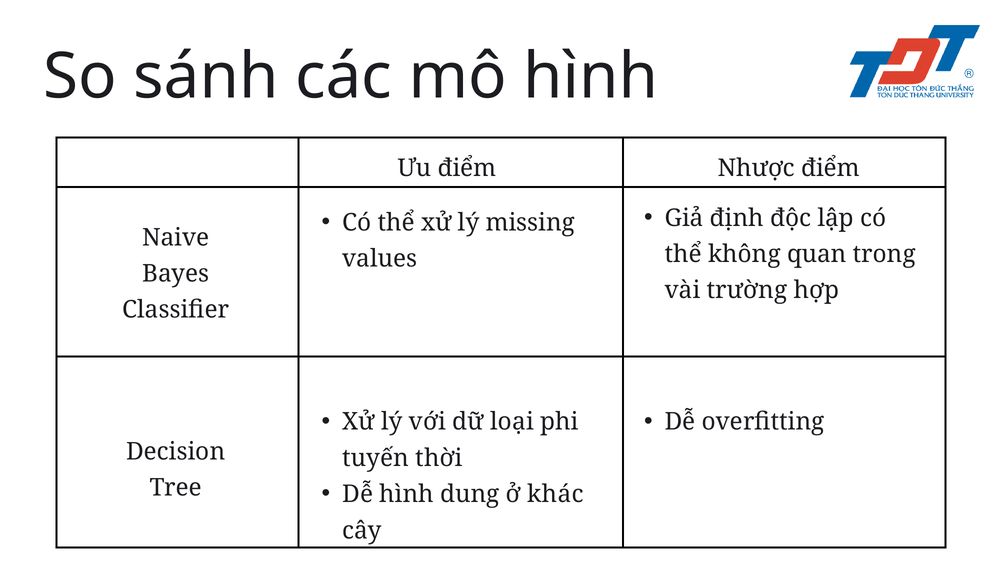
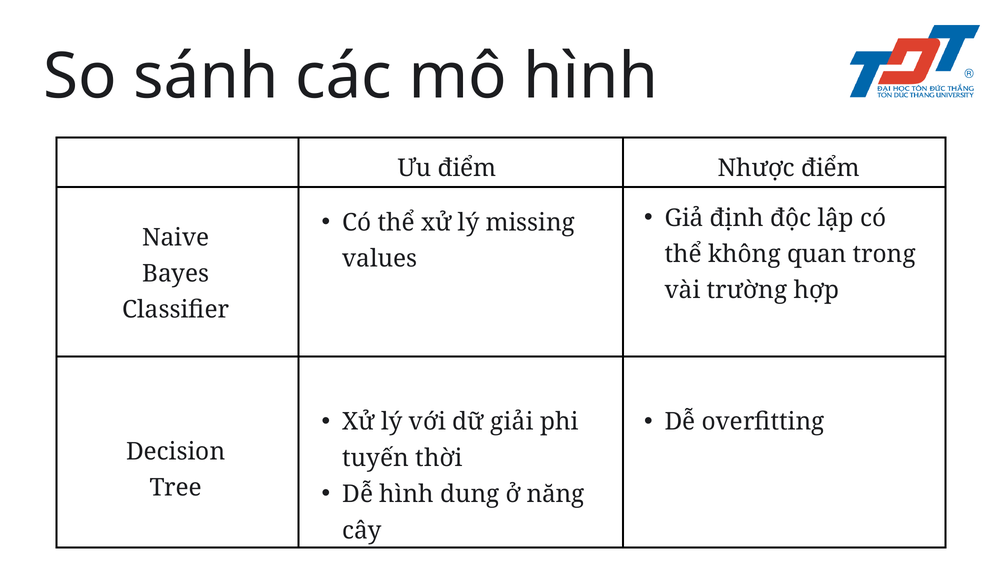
loại: loại -> giải (512, 422)
khác: khác -> năng (556, 494)
